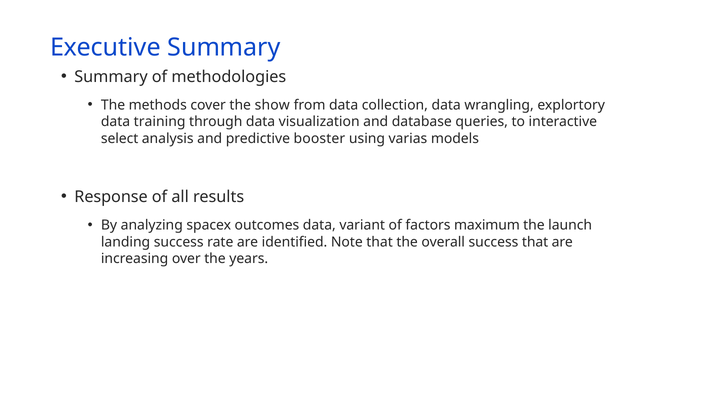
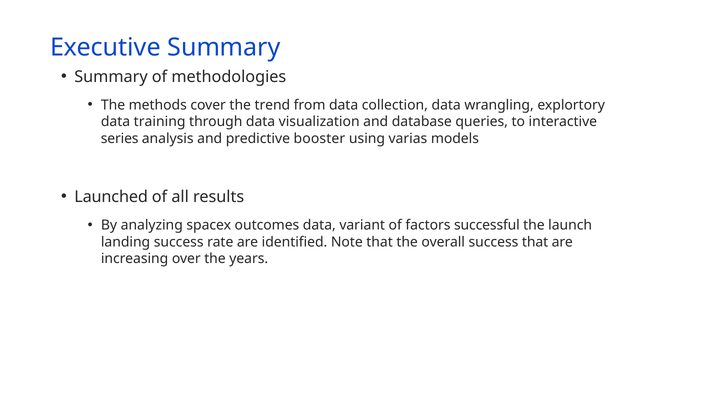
show: show -> trend (272, 105)
select: select -> series (120, 138)
Response: Response -> Launched (111, 197)
maximum: maximum -> successful (487, 225)
